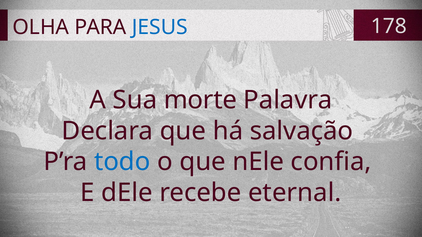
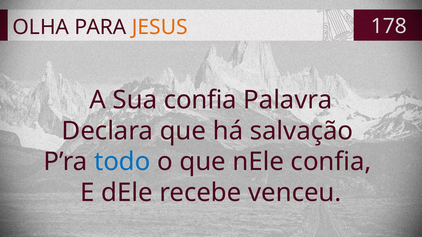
JESUS colour: blue -> orange (160, 27)
Sua morte: morte -> confia (200, 100)
eternal: eternal -> venceu (295, 193)
